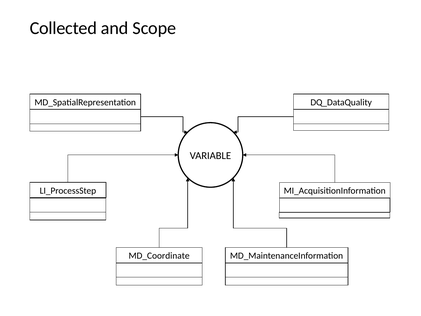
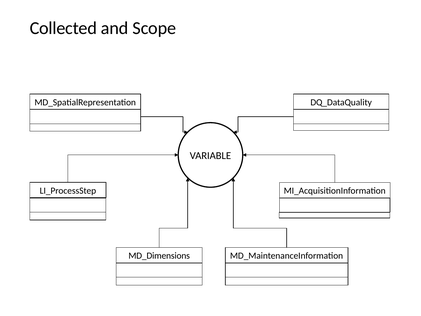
MD_Coordinate: MD_Coordinate -> MD_Dimensions (159, 256)
